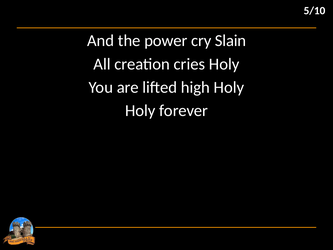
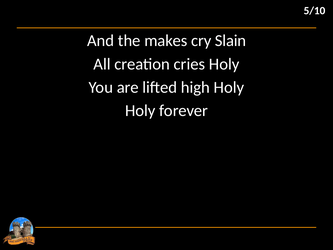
power: power -> makes (166, 41)
